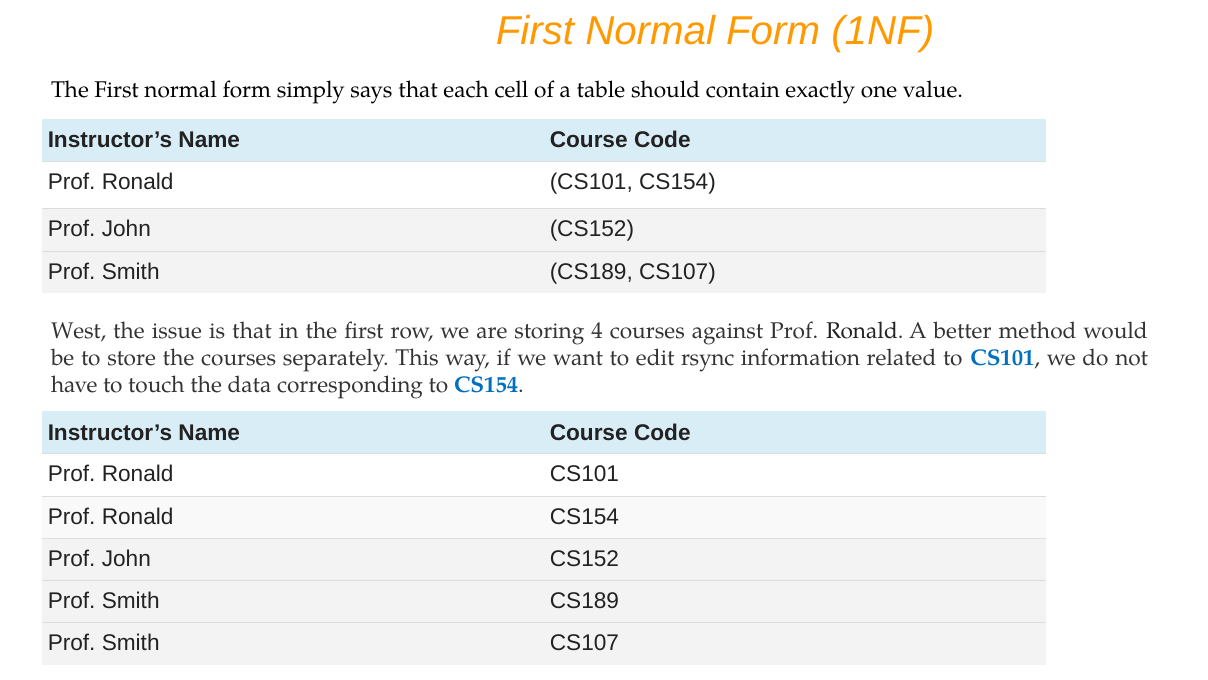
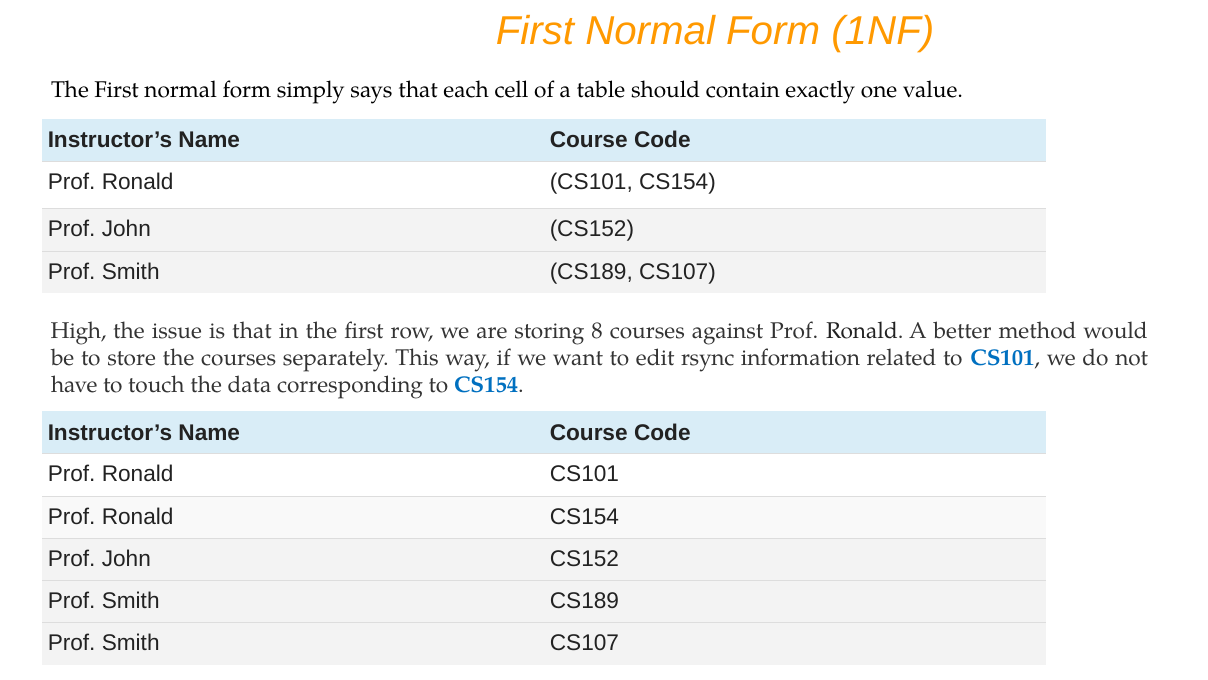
West: West -> High (79, 331)
4: 4 -> 8 (597, 331)
